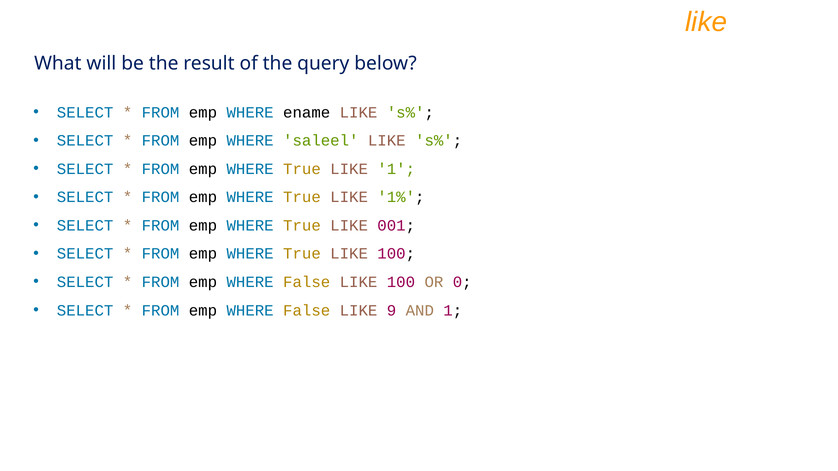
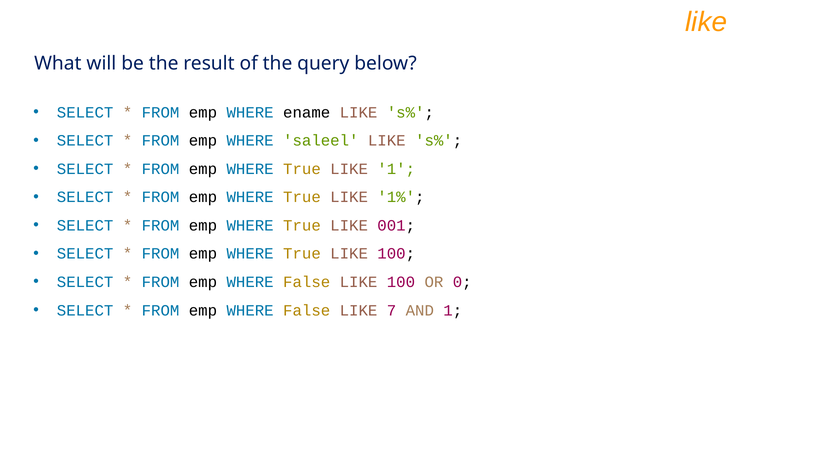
9: 9 -> 7 (392, 311)
